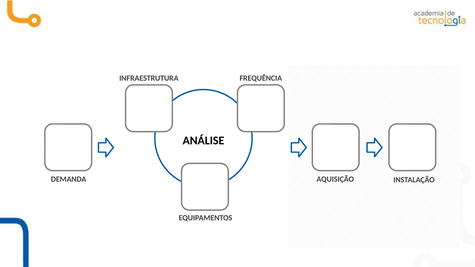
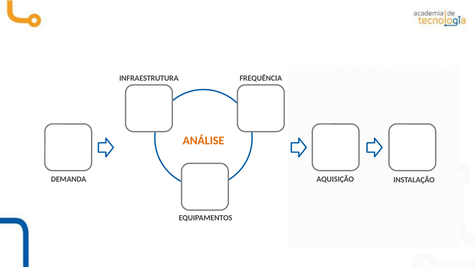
ANÁLISE colour: black -> orange (203, 141)
